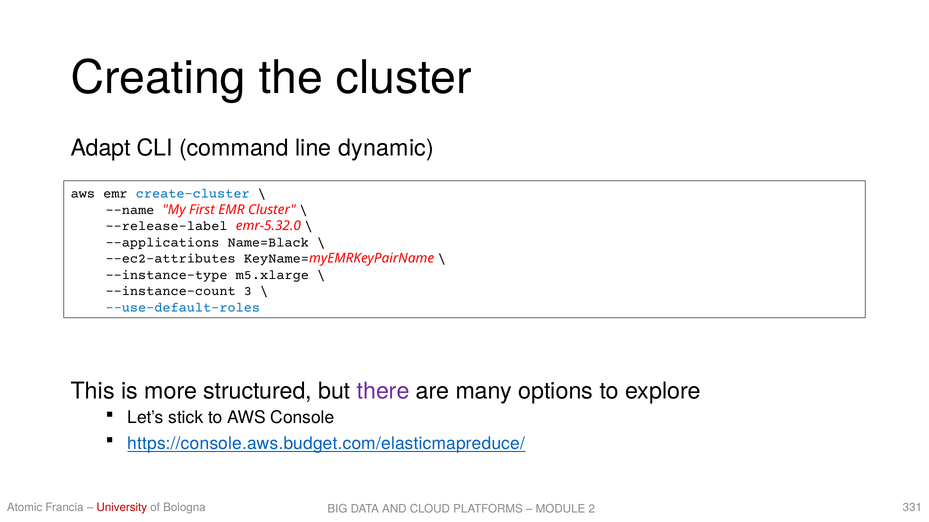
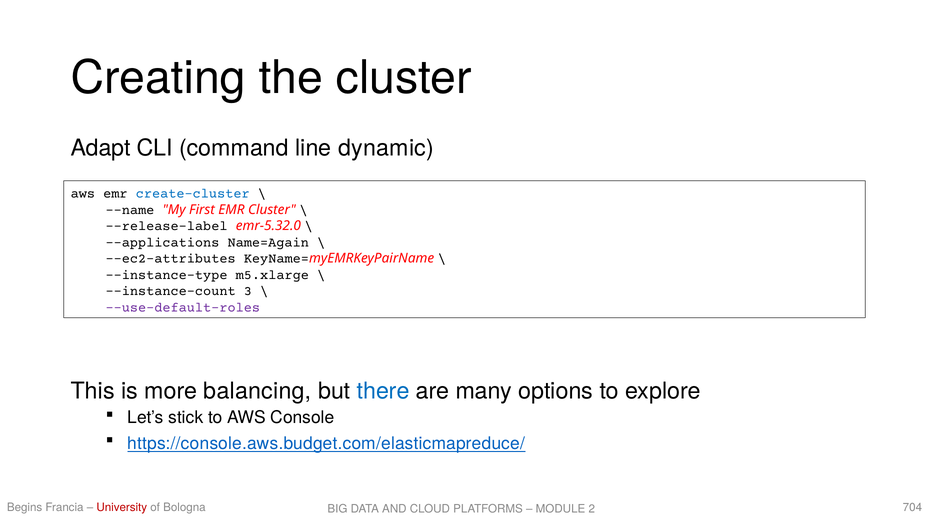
Name=Black: Name=Black -> Name=Again (268, 242)
--use-default-roles colour: blue -> purple (183, 307)
structured: structured -> balancing (257, 391)
there colour: purple -> blue (383, 391)
Atomic: Atomic -> Begins (25, 508)
331: 331 -> 704 (912, 508)
